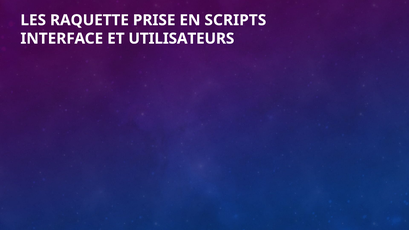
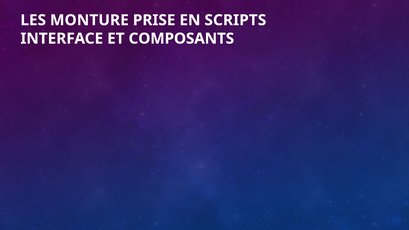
RAQUETTE: RAQUETTE -> MONTURE (89, 20)
UTILISATEURS: UTILISATEURS -> COMPOSANTS (181, 39)
